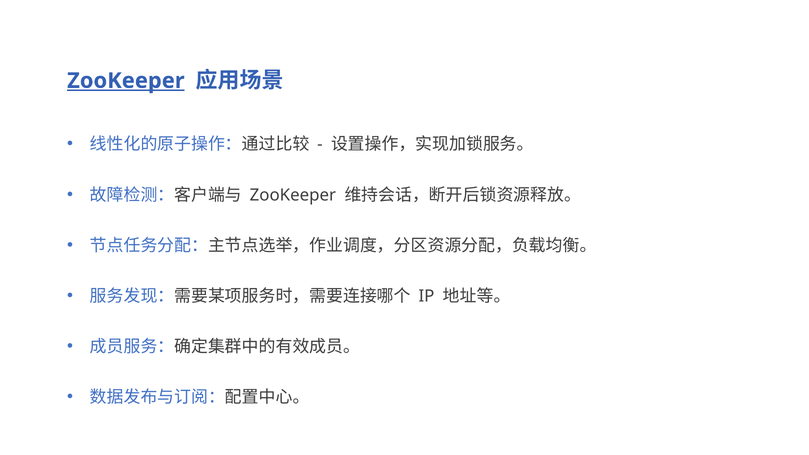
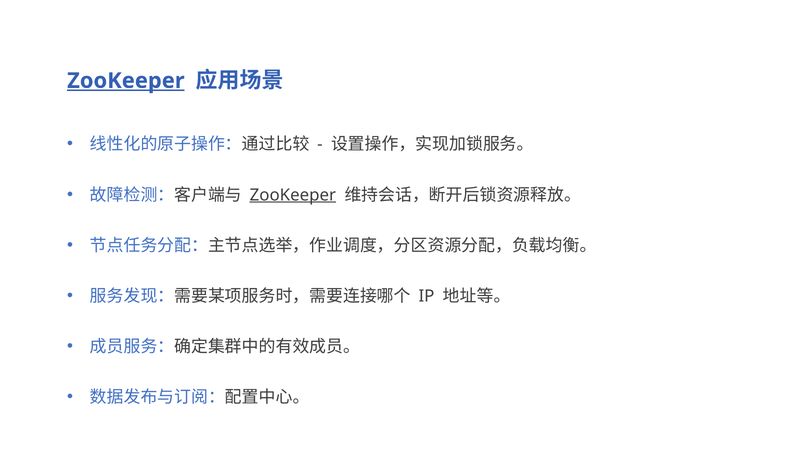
ZooKeeper underline: none -> present (293, 195)
